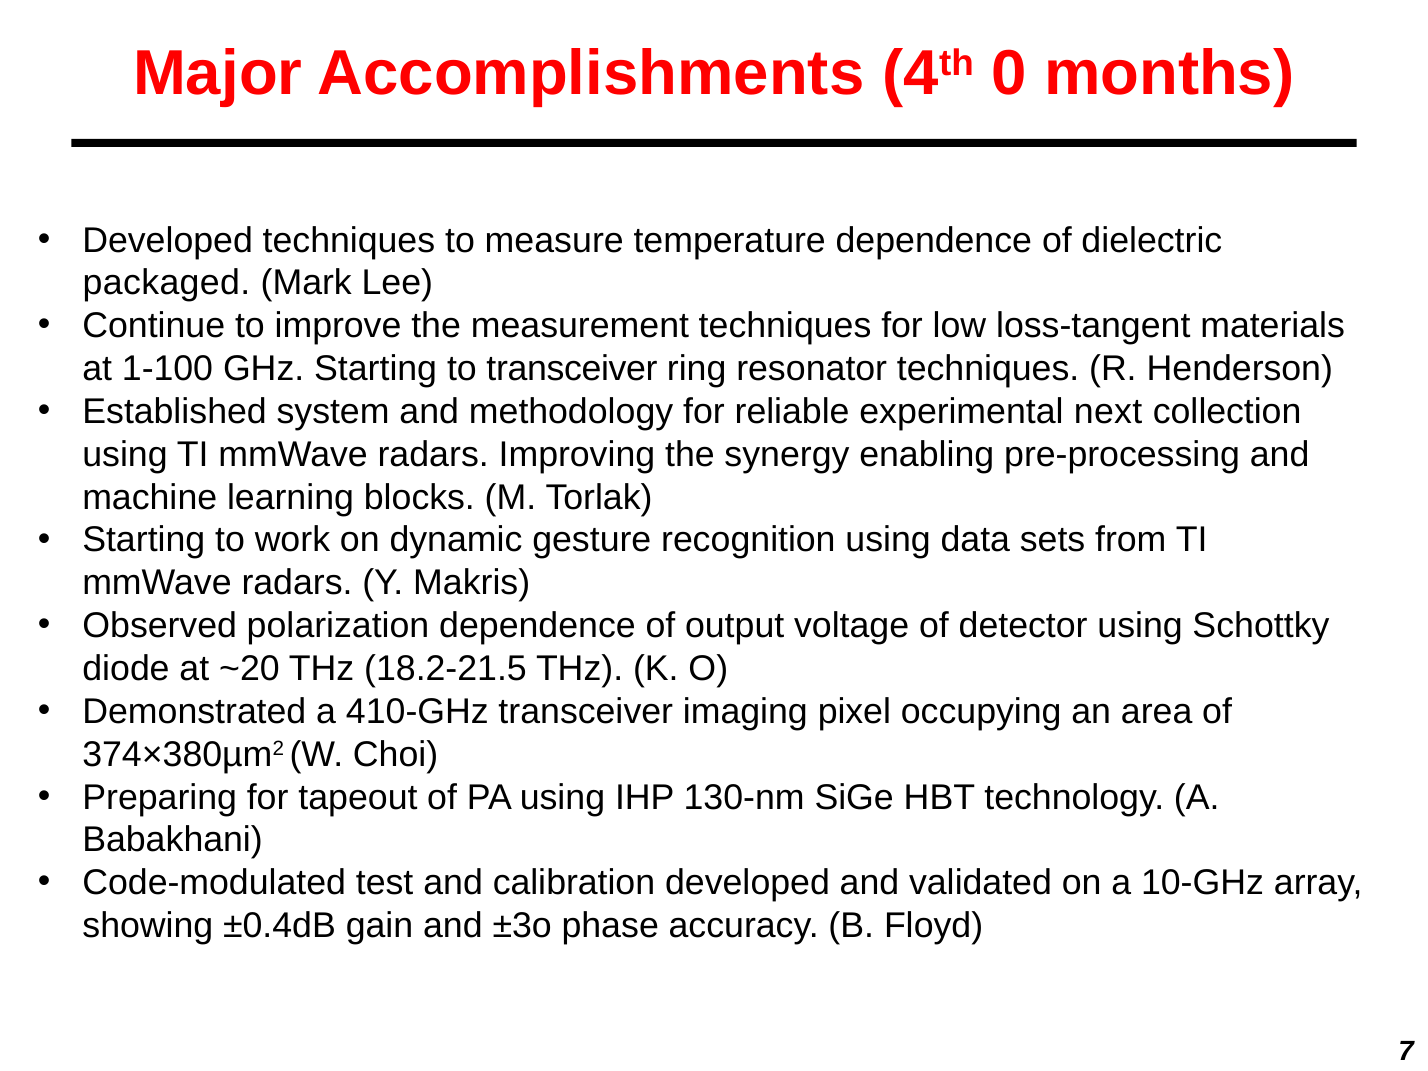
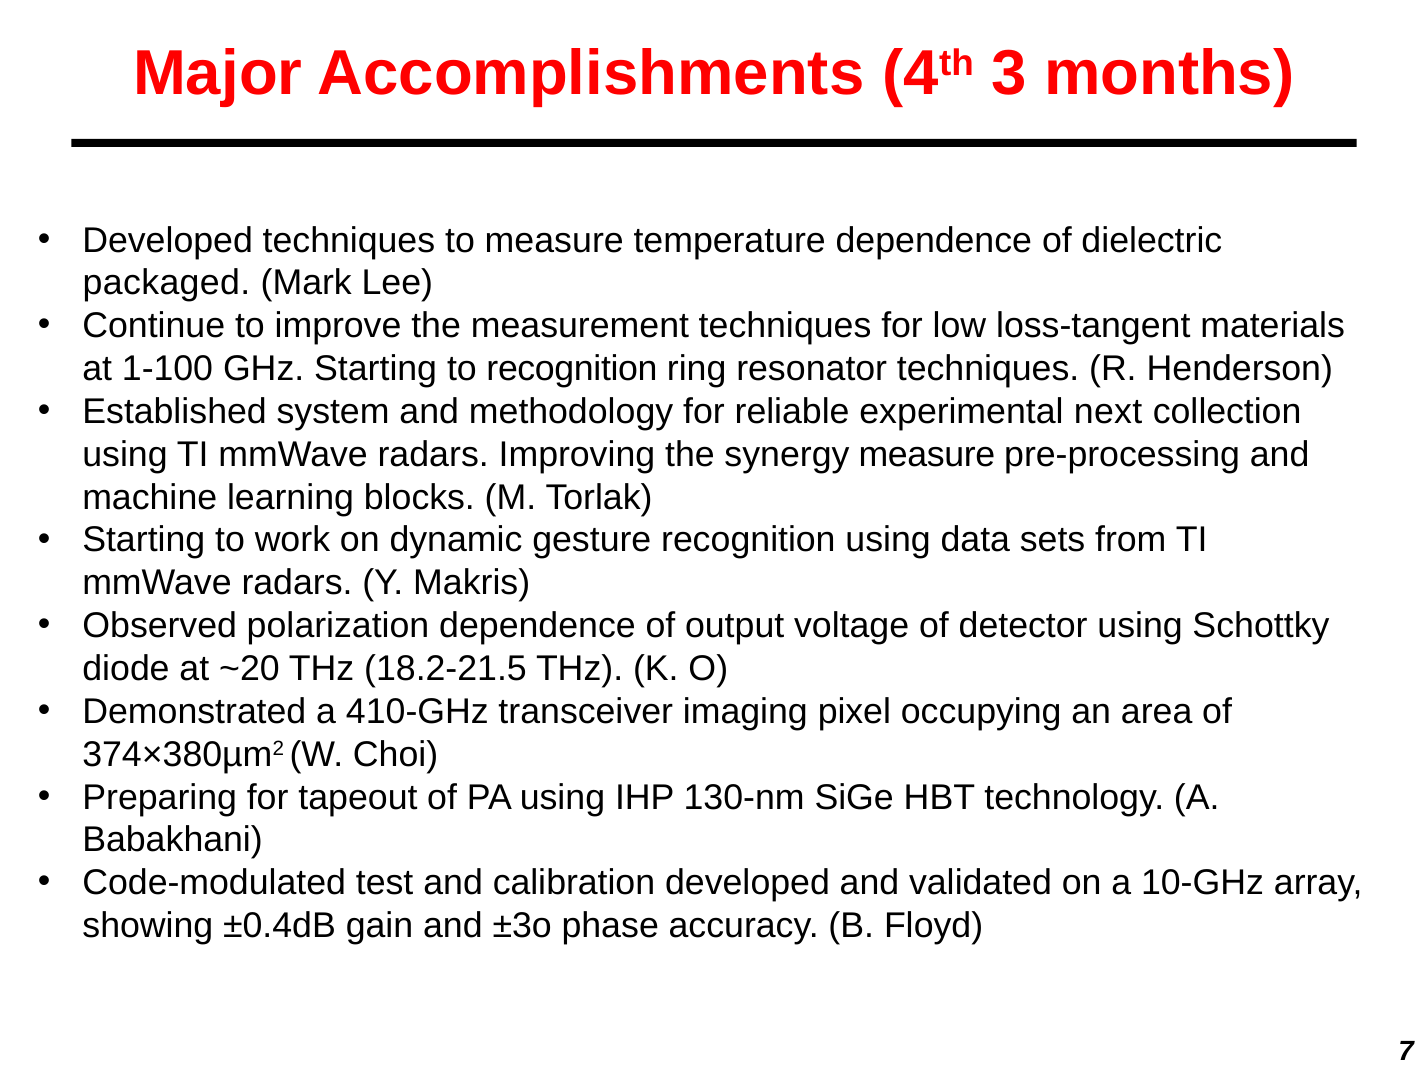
0: 0 -> 3 (1009, 73)
to transceiver: transceiver -> recognition (572, 369)
synergy enabling: enabling -> measure (927, 455)
